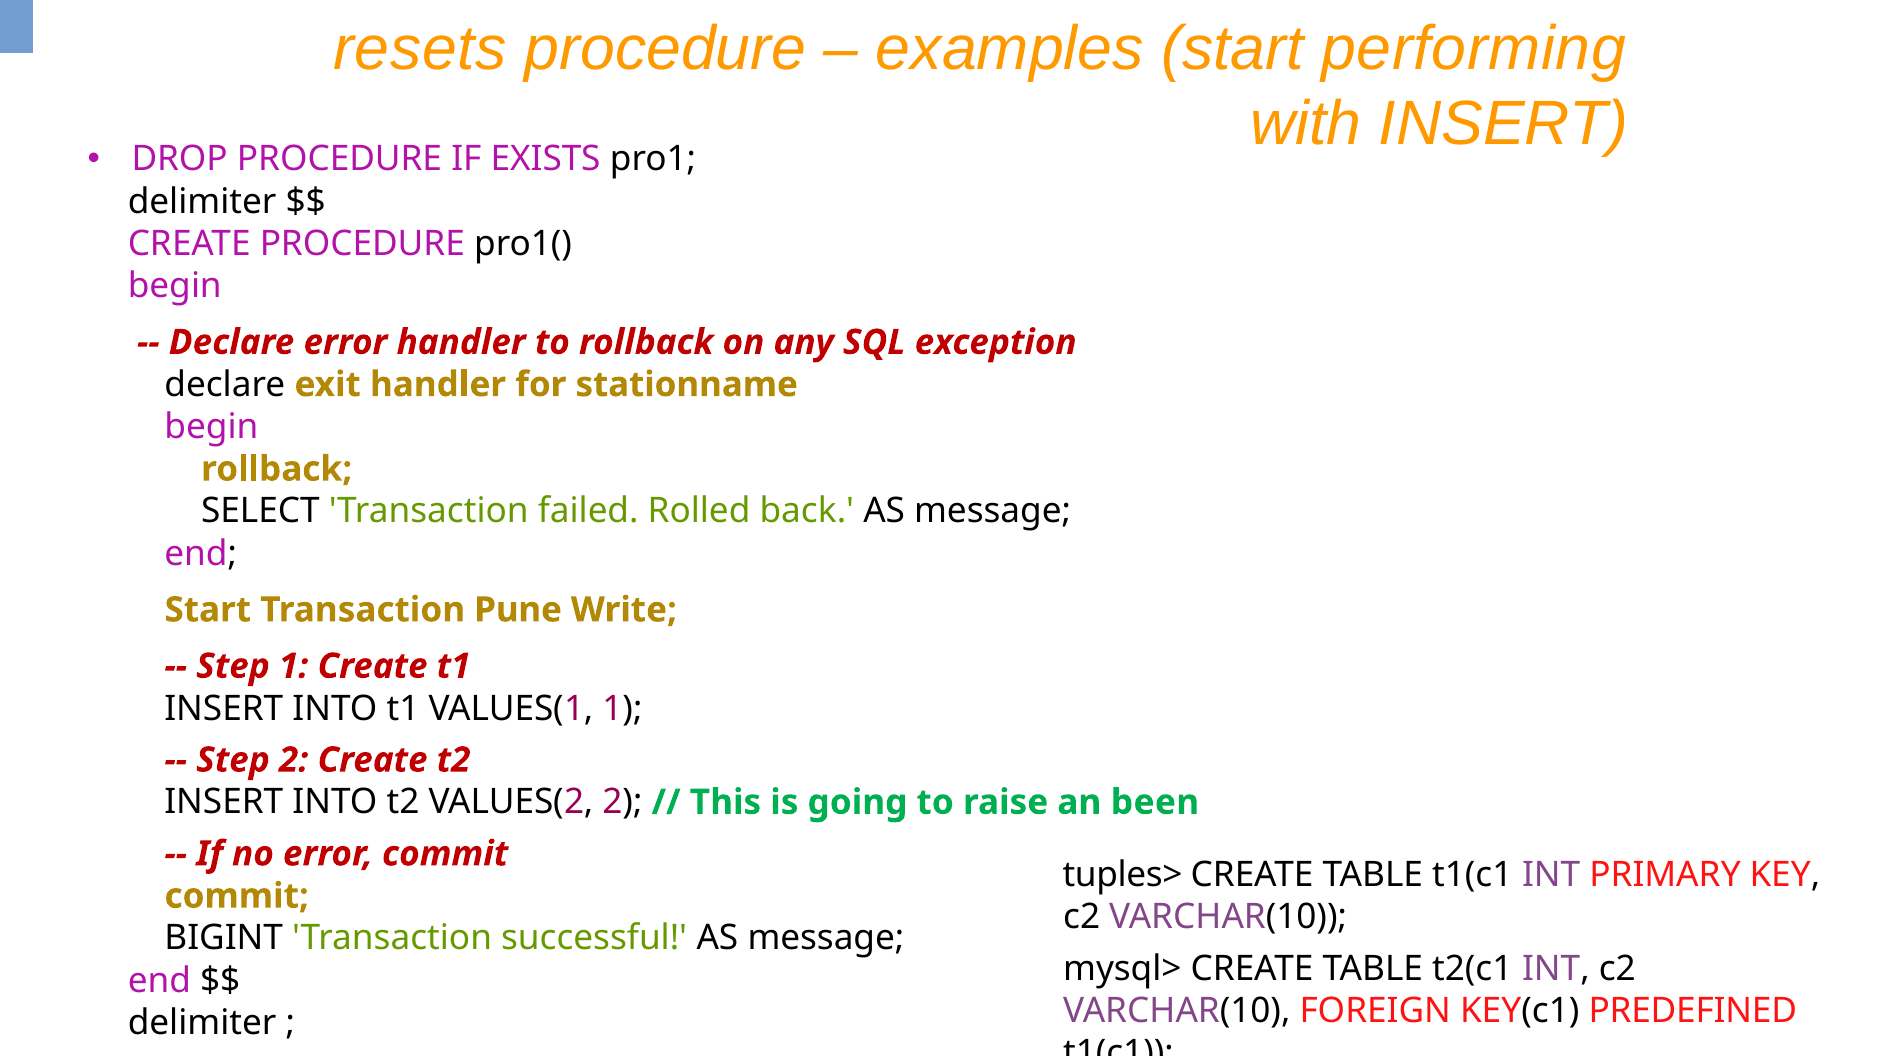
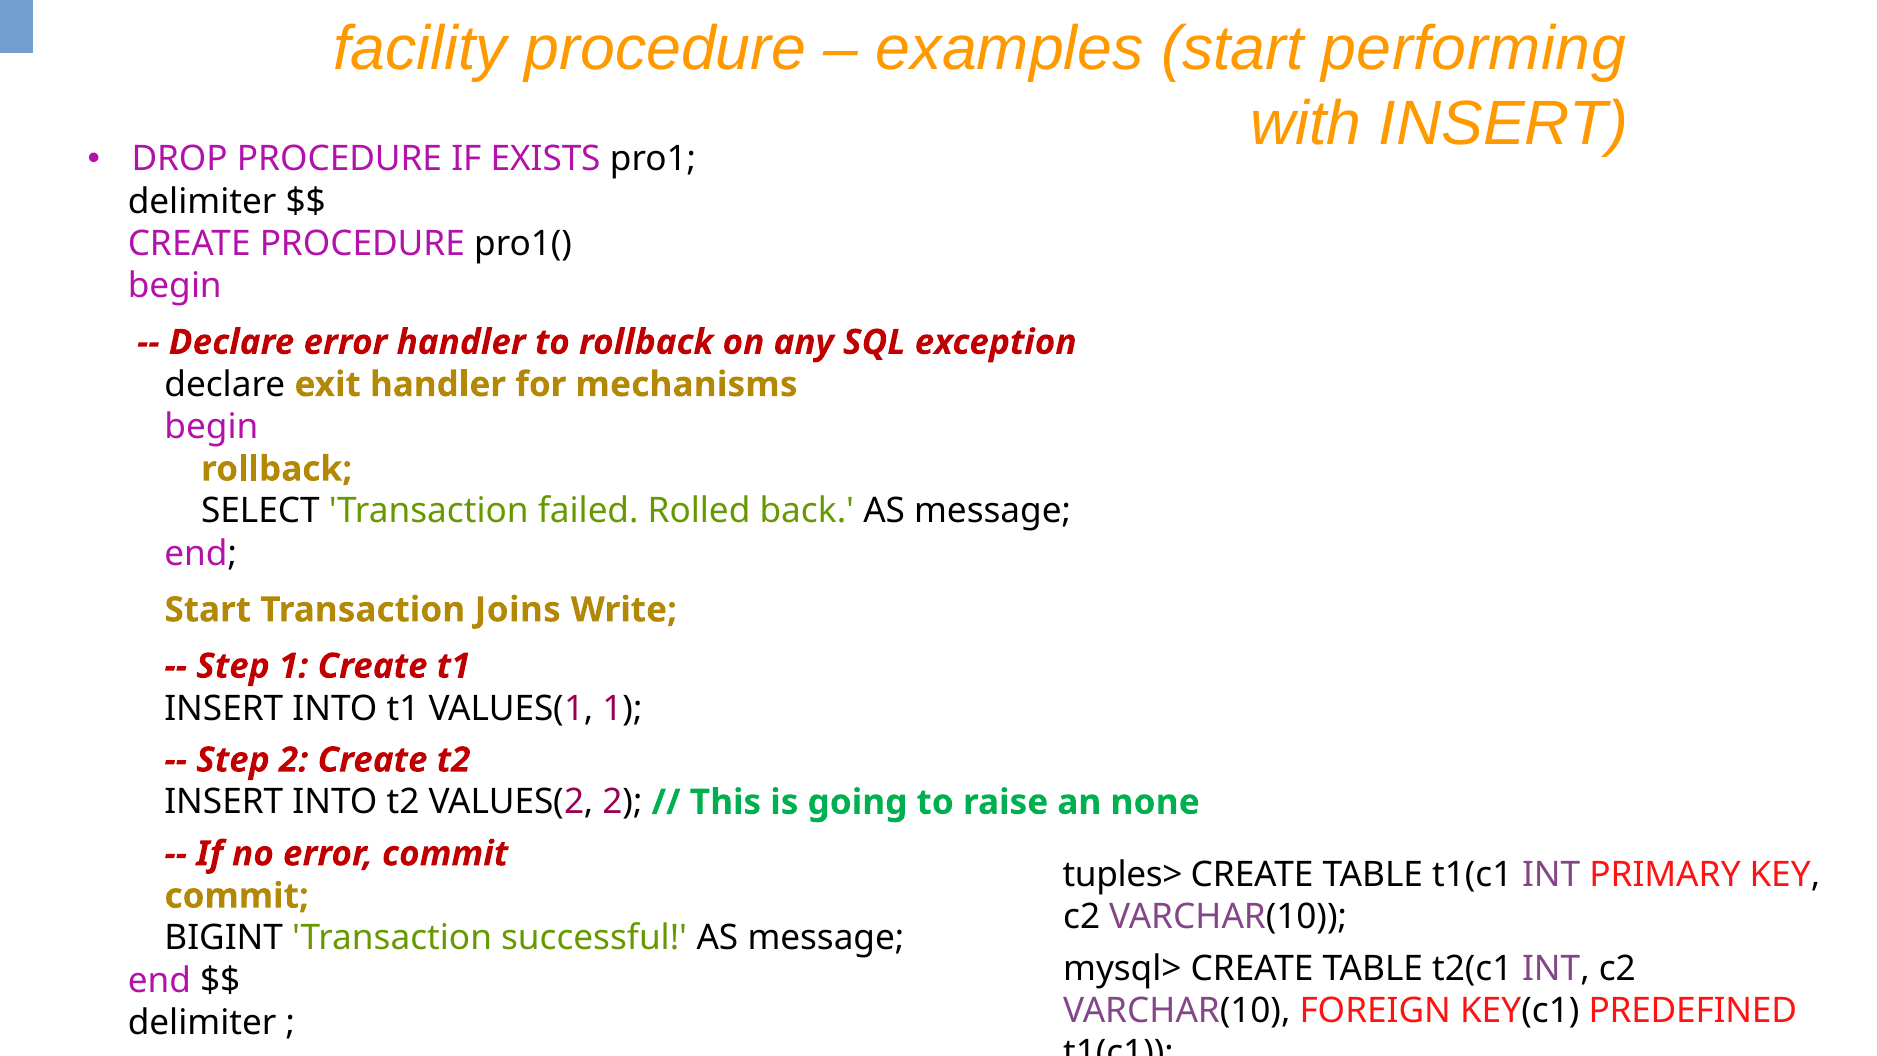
resets: resets -> facility (420, 49)
stationname: stationname -> mechanisms (687, 384)
Pune: Pune -> Joins (518, 610)
been: been -> none (1155, 802)
